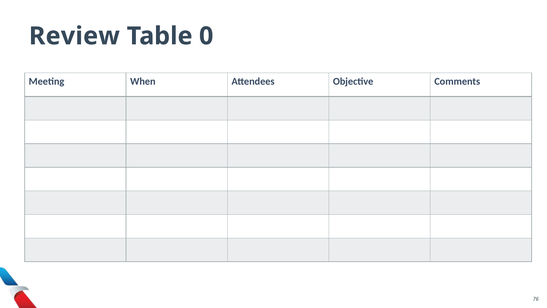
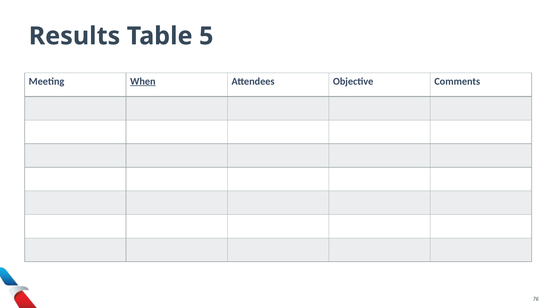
Review: Review -> Results (74, 36)
0: 0 -> 5 (206, 36)
When underline: none -> present (143, 81)
